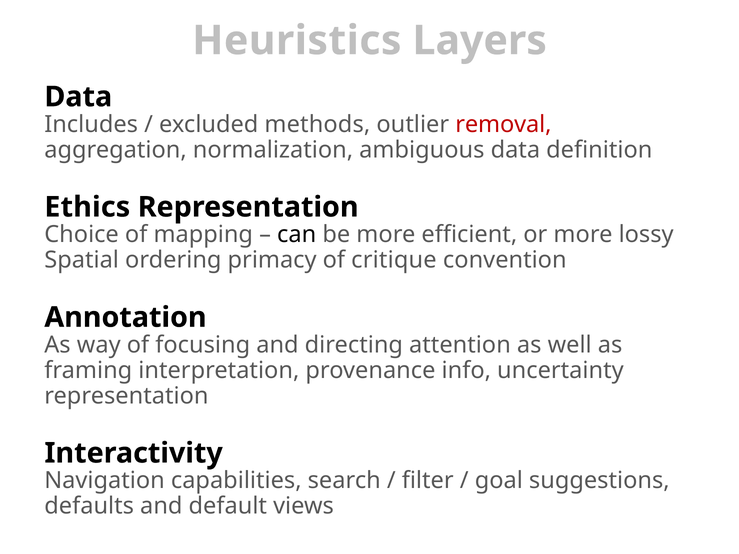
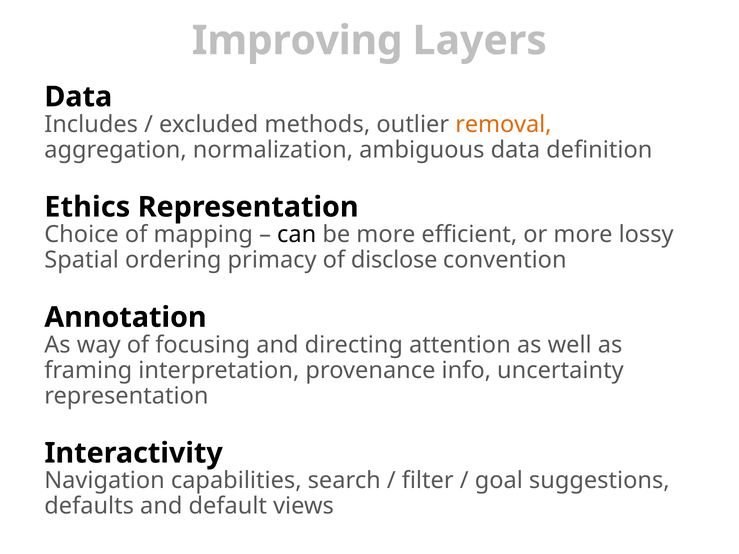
Heuristics: Heuristics -> Improving (297, 41)
removal colour: red -> orange (503, 124)
critique: critique -> disclose (394, 260)
